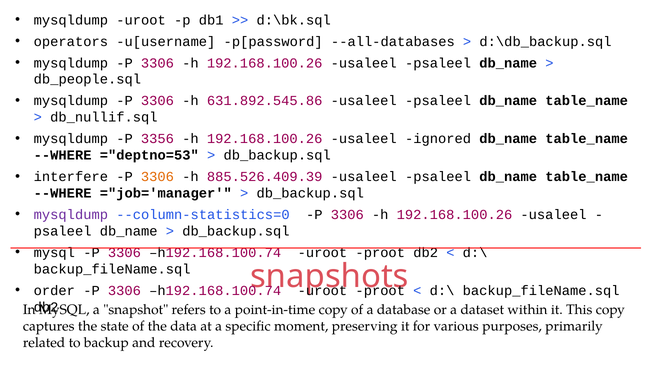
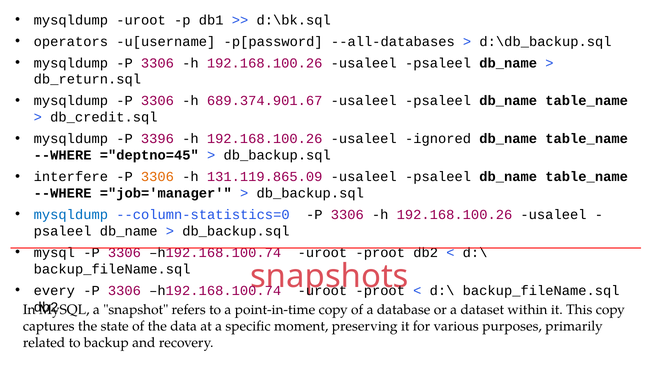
db_people.sql: db_people.sql -> db_return.sql (87, 79)
631.892.545.86: 631.892.545.86 -> 689.374.901.67 (265, 101)
db_nullif.sql: db_nullif.sql -> db_credit.sql (104, 117)
3356: 3356 -> 3396 (157, 139)
="deptno=53: ="deptno=53 -> ="deptno=45 (149, 155)
885.526.409.39: 885.526.409.39 -> 131.119.865.09 (265, 177)
mysqldump colour: purple -> blue (71, 215)
order: order -> every (54, 290)
